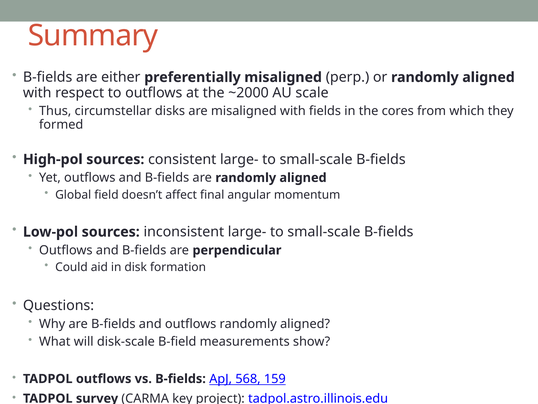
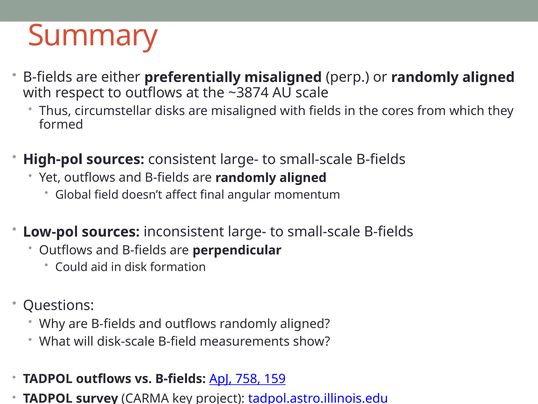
~2000: ~2000 -> ~3874 (248, 93)
568: 568 -> 758 (248, 378)
